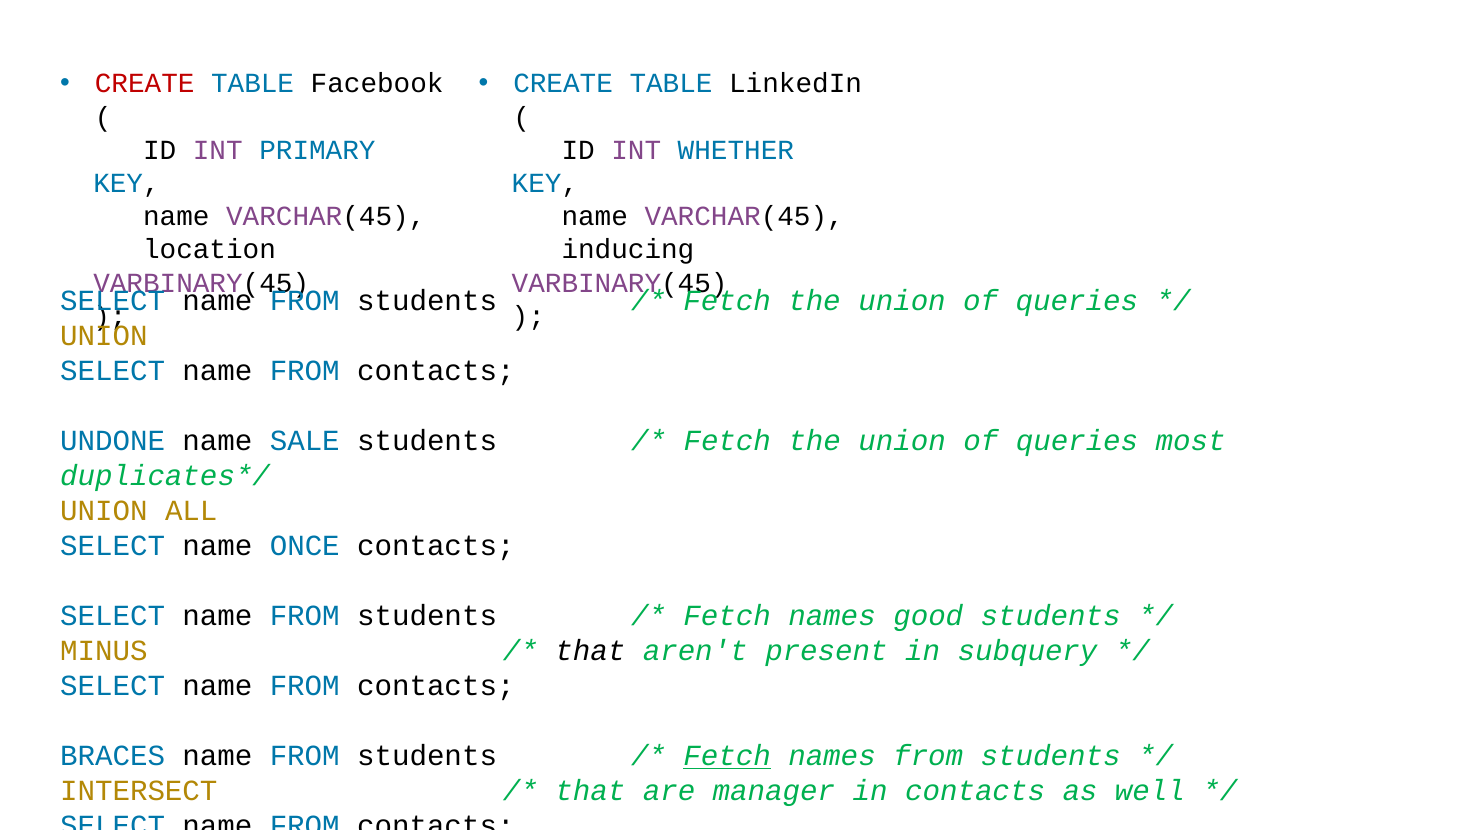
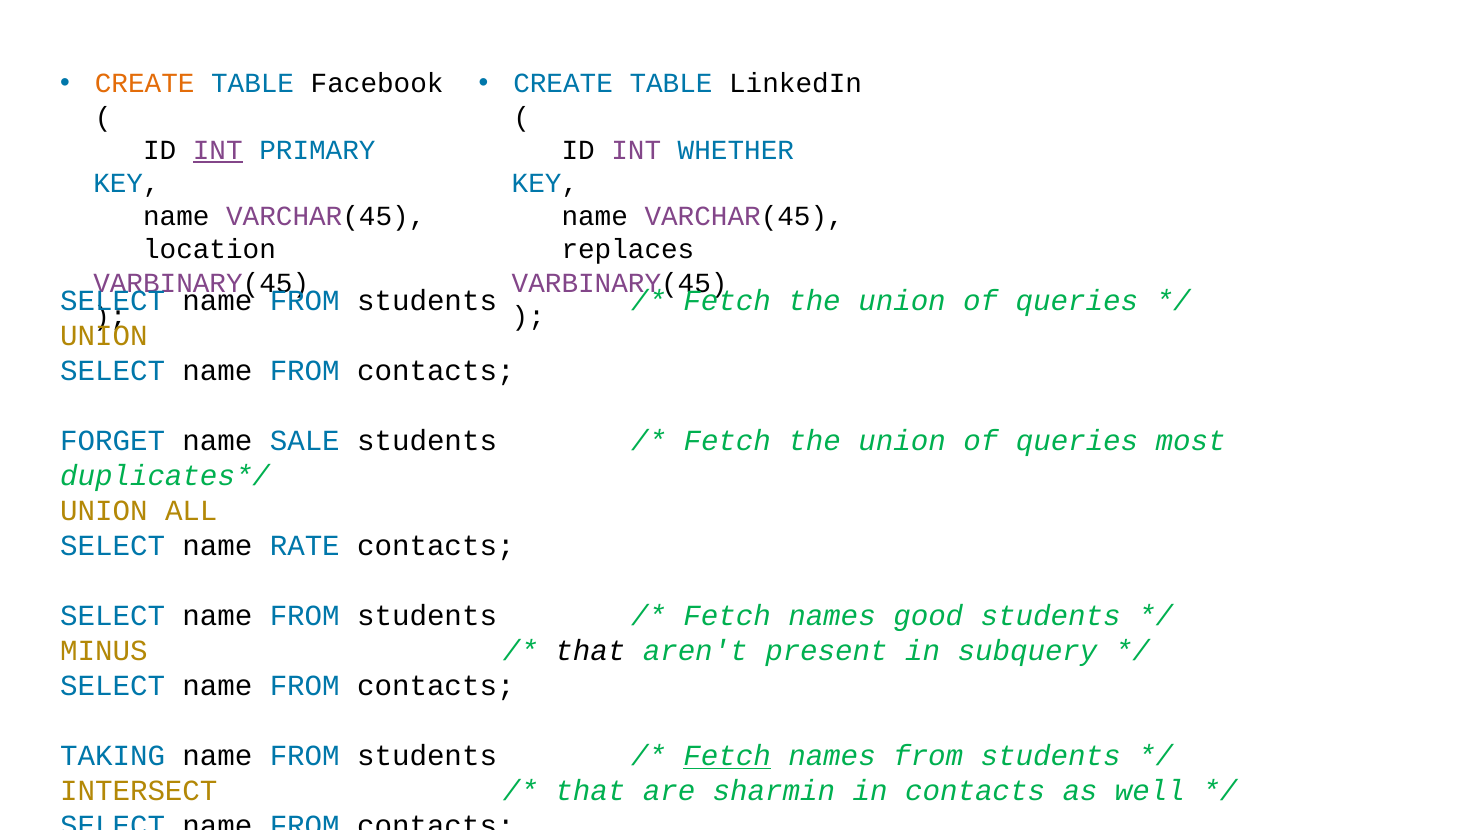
CREATE colour: red -> orange (145, 84)
INT underline: none -> present (218, 150)
inducing: inducing -> replaces (628, 250)
UNDONE: UNDONE -> FORGET (113, 441)
ONCE: ONCE -> RATE (305, 546)
BRACES: BRACES -> TAKING (113, 756)
manager: manager -> sharmin (774, 791)
